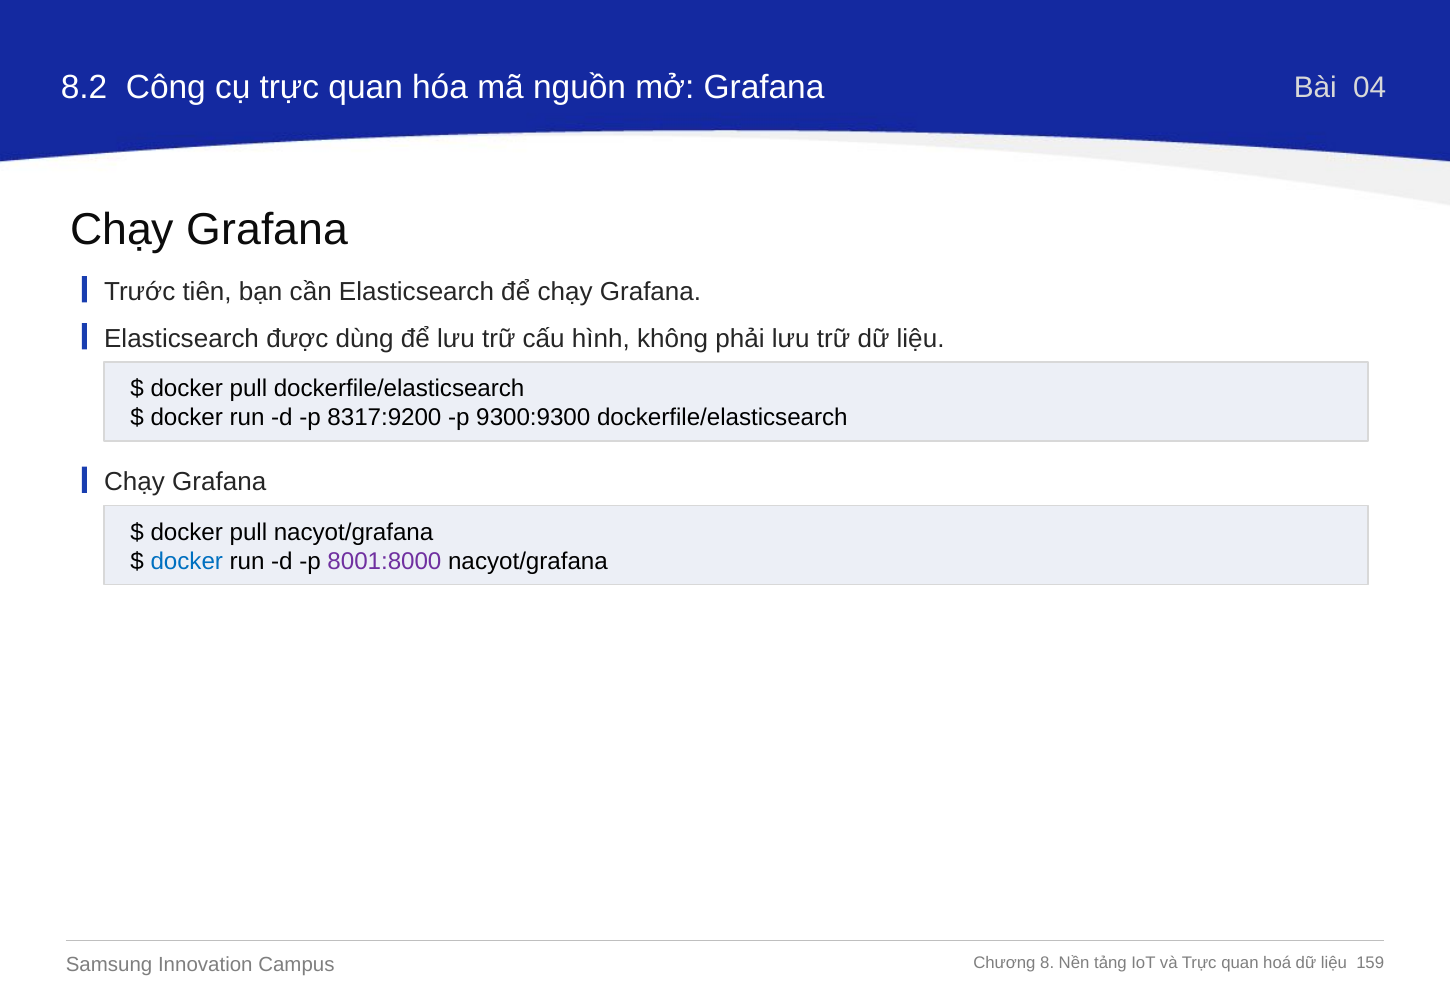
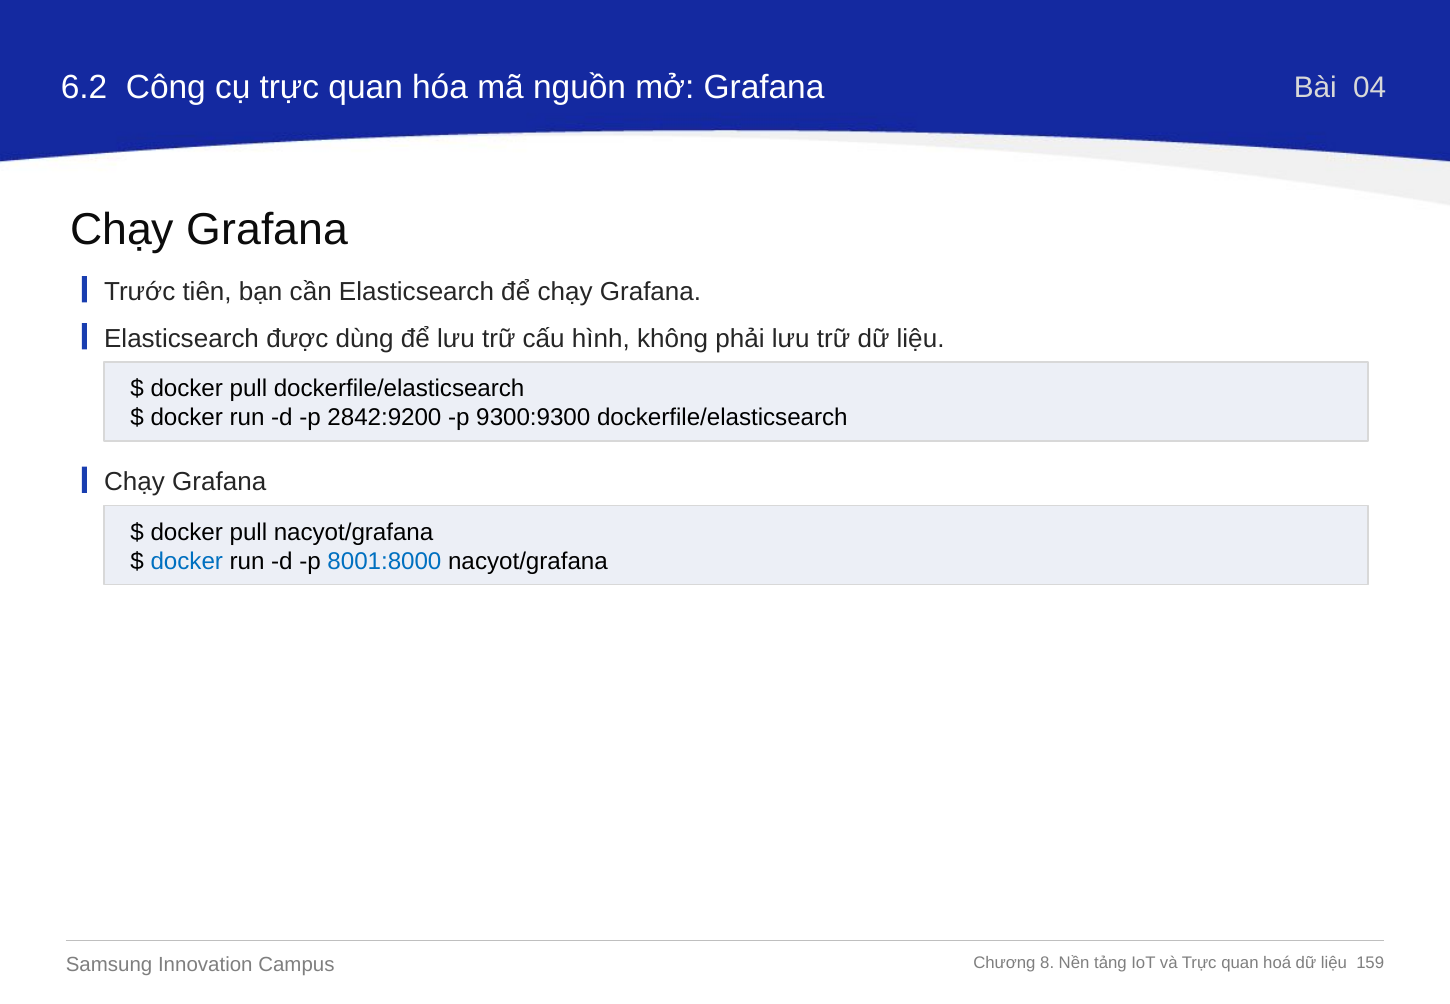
8.2: 8.2 -> 6.2 (84, 88)
8317:9200: 8317:9200 -> 2842:9200 (384, 418)
8001:8000 colour: purple -> blue (384, 561)
